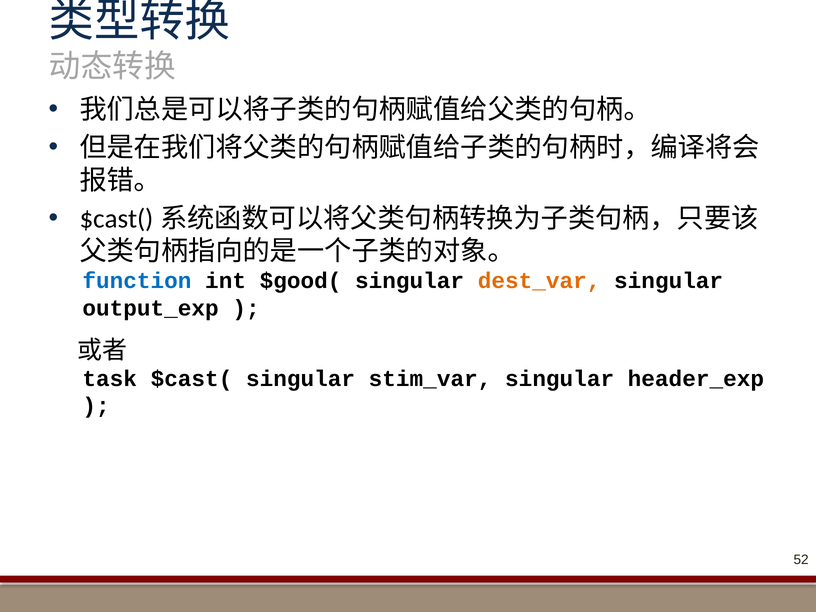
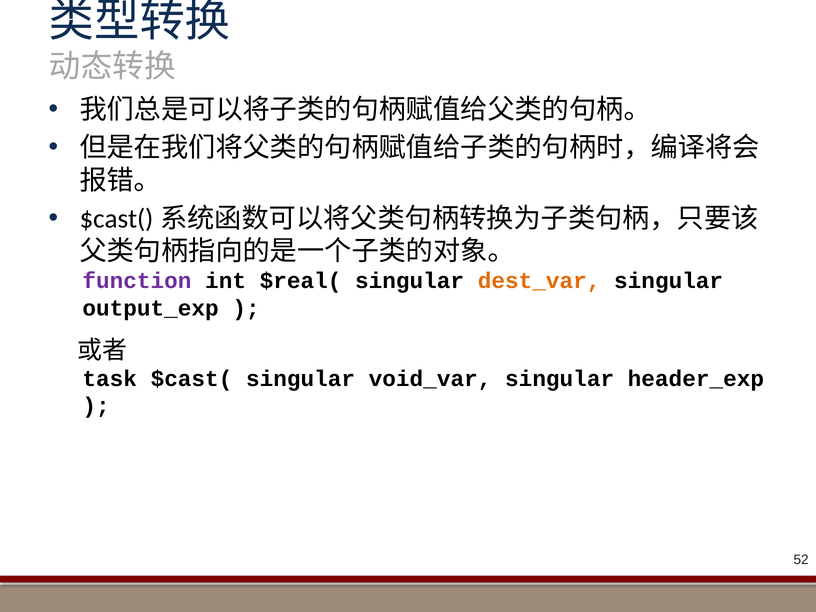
function colour: blue -> purple (137, 281)
$good(: $good( -> $real( (301, 281)
stim_var: stim_var -> void_var (430, 379)
